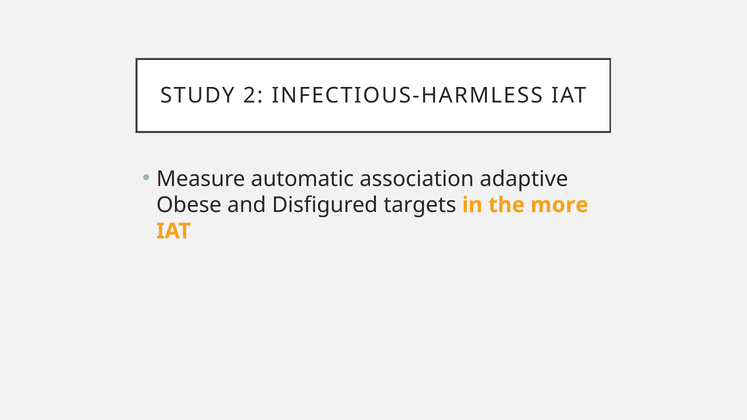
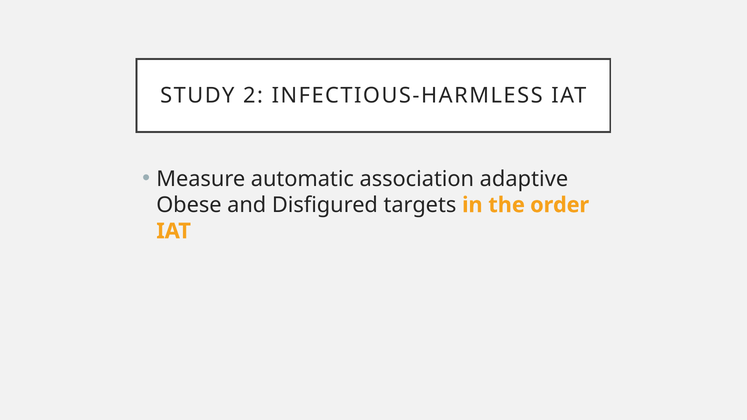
more: more -> order (560, 205)
